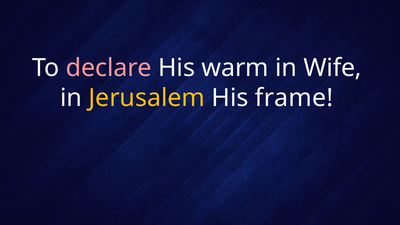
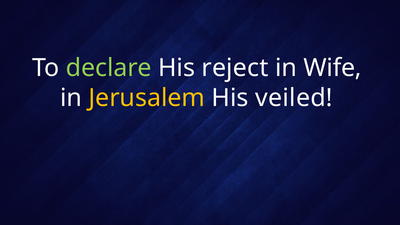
declare colour: pink -> light green (109, 68)
warm: warm -> reject (235, 68)
frame: frame -> veiled (294, 98)
